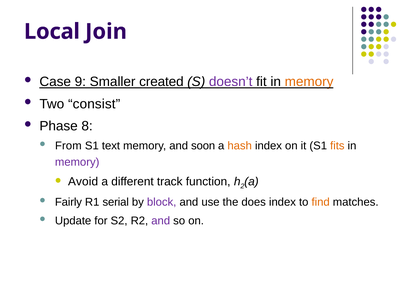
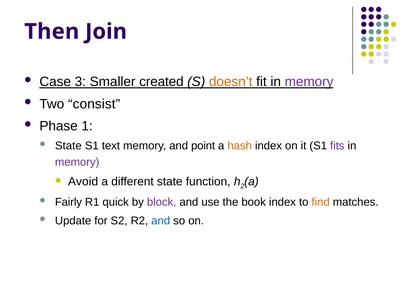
Local: Local -> Then (52, 32)
9: 9 -> 3 (80, 82)
doesn’t colour: purple -> orange (231, 82)
memory colour: orange -> purple (309, 82)
8: 8 -> 1 (87, 126)
From: From -> State (68, 146)
soon: soon -> point (203, 146)
fits colour: orange -> purple (337, 146)
different track: track -> state (170, 181)
serial: serial -> quick (116, 202)
does: does -> book (254, 202)
and colour: purple -> blue (161, 221)
